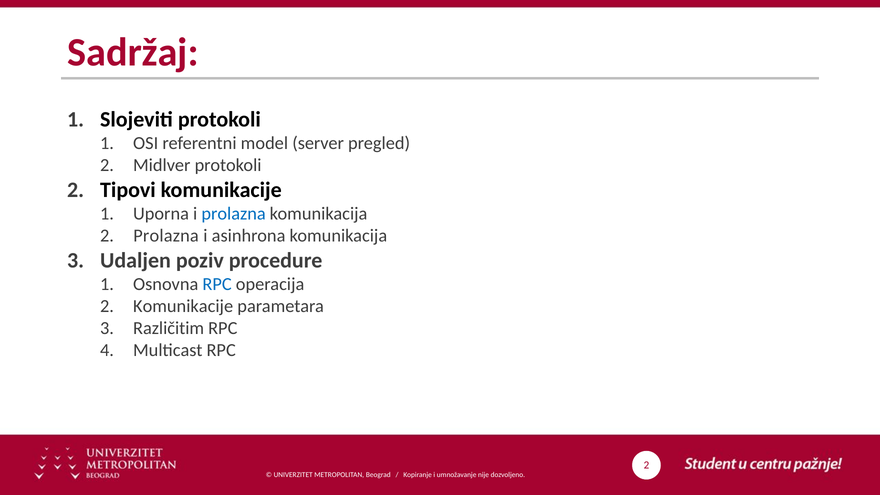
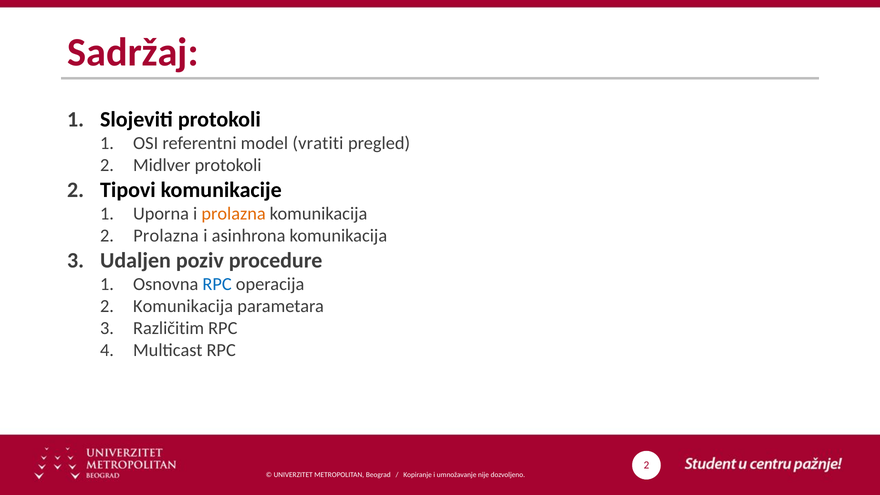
server: server -> vratiti (318, 143)
prolazna colour: blue -> orange (234, 214)
Komunikacije: Komunikacije -> Komunikacija (183, 306)
